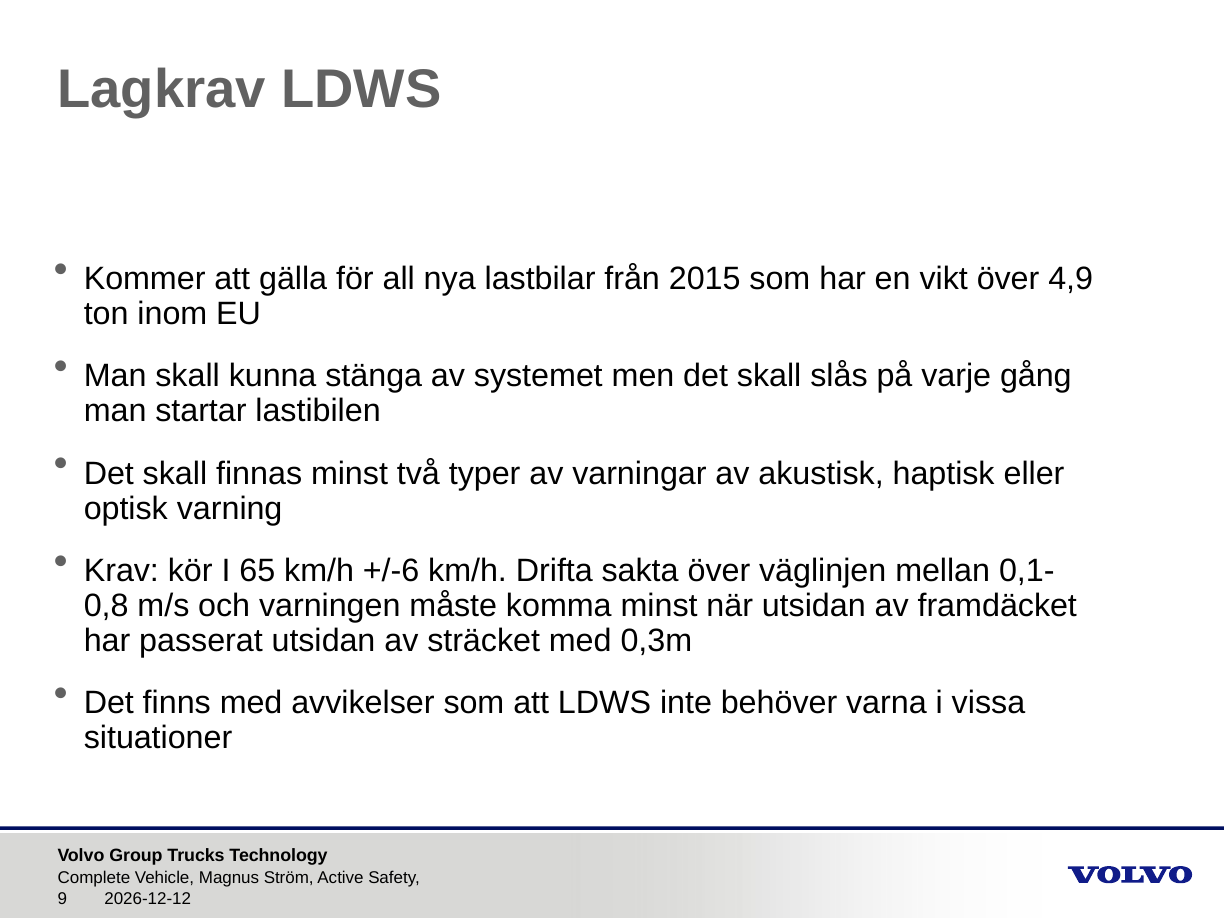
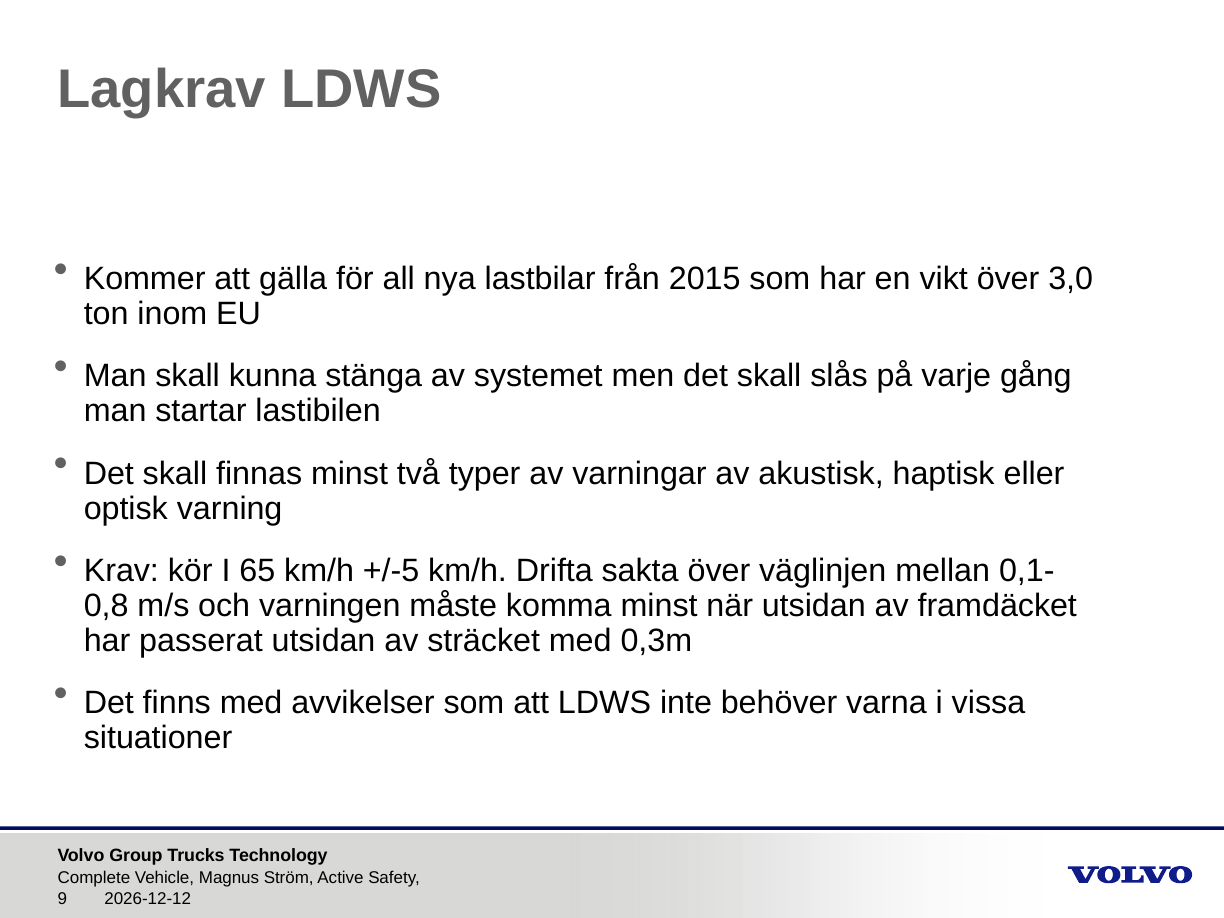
4,9: 4,9 -> 3,0 (1071, 279)
+/-6: +/-6 -> +/-5 (391, 571)
